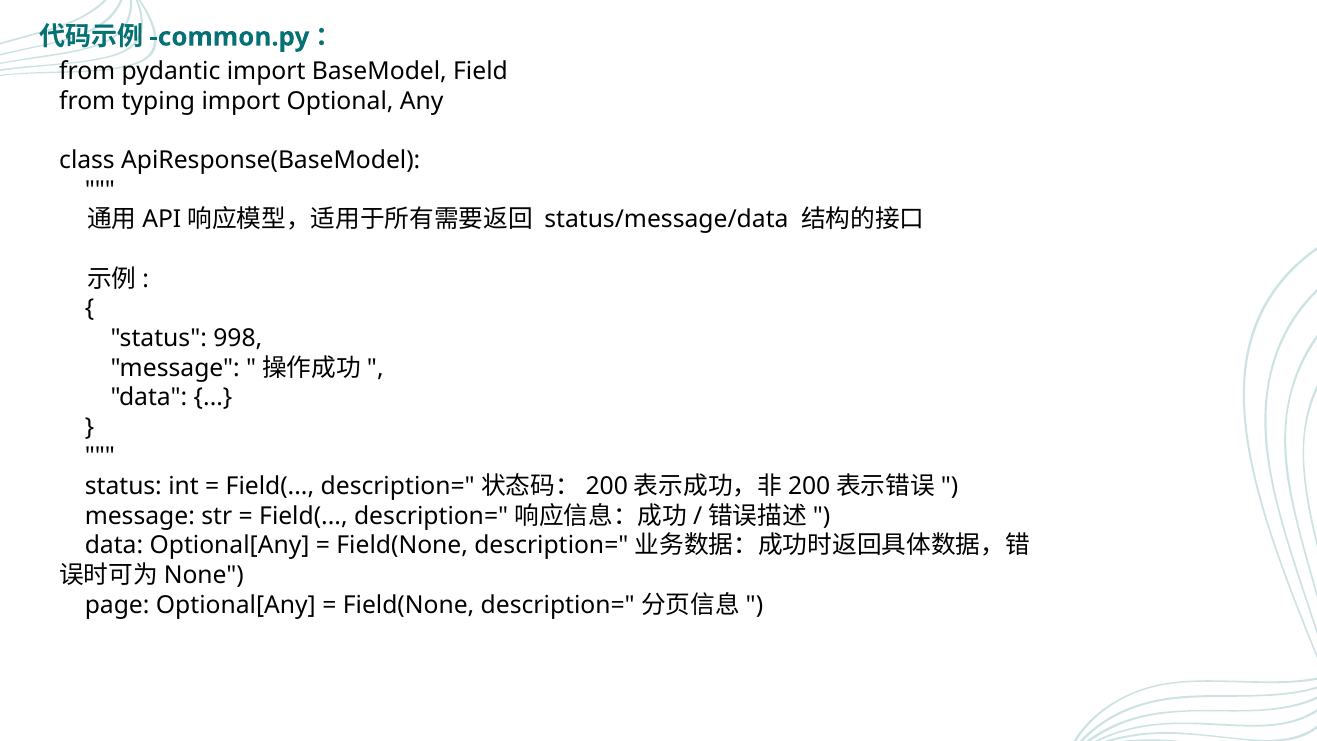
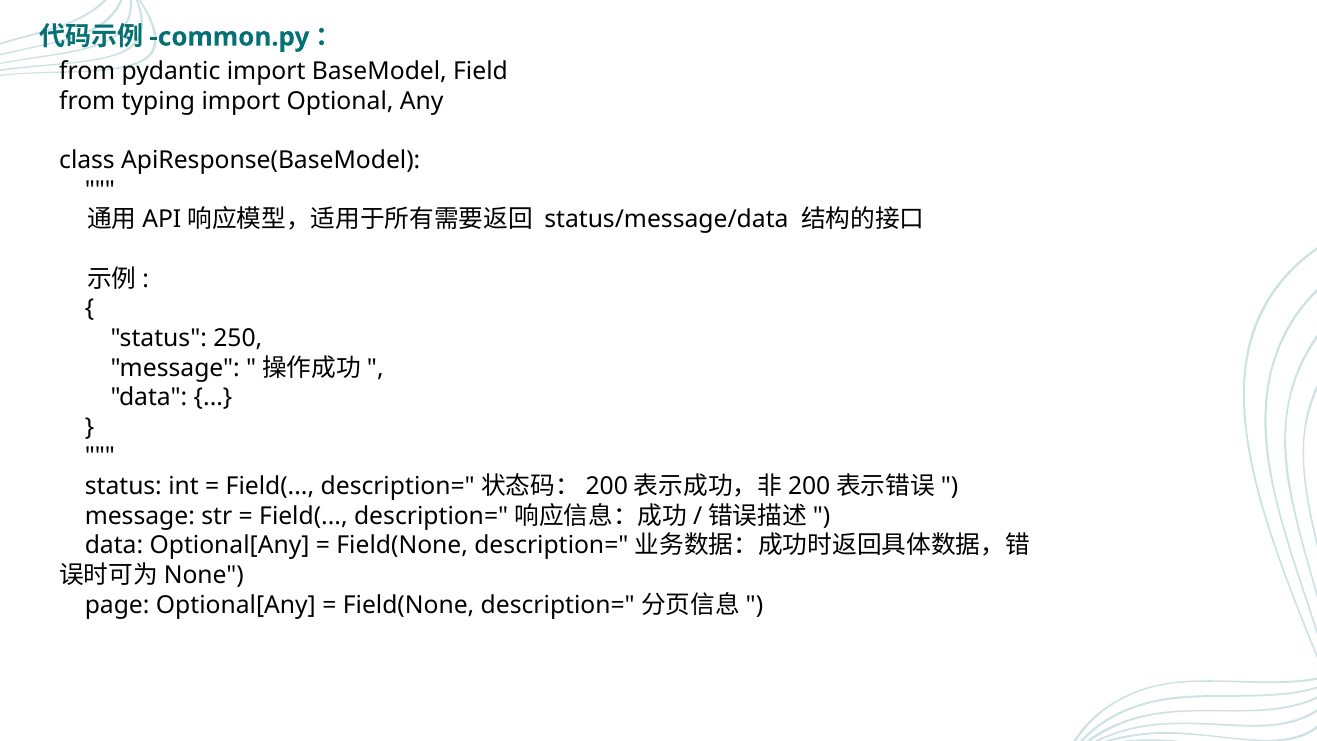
998: 998 -> 250 (238, 338)
